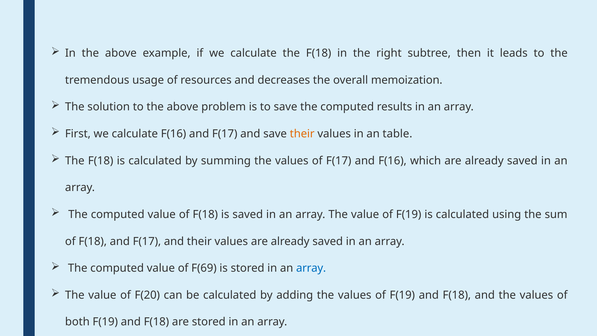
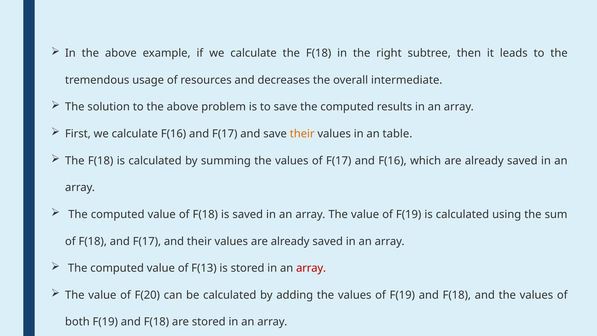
memoization: memoization -> intermediate (407, 80)
F(69: F(69 -> F(13 (204, 268)
array colour: blue -> red (311, 268)
